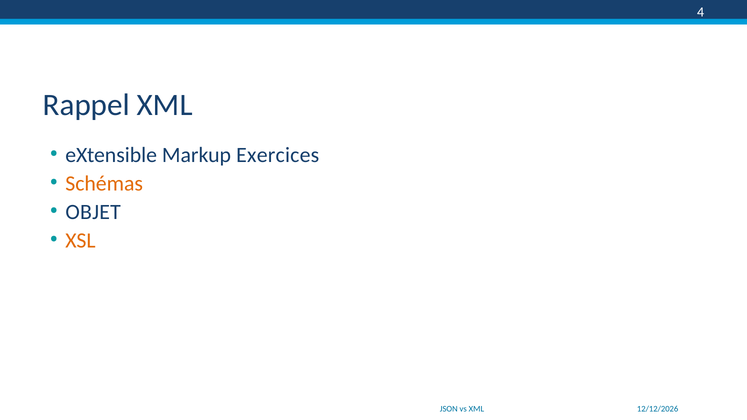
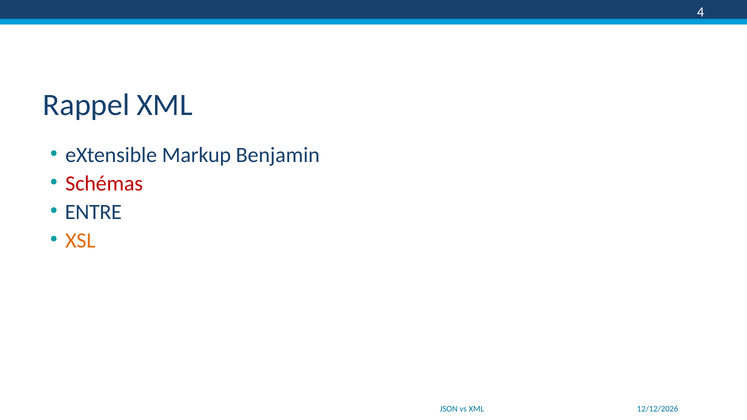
Exercices: Exercices -> Benjamin (278, 155)
Schémas colour: orange -> red (104, 184)
OBJET: OBJET -> ENTRE (93, 212)
